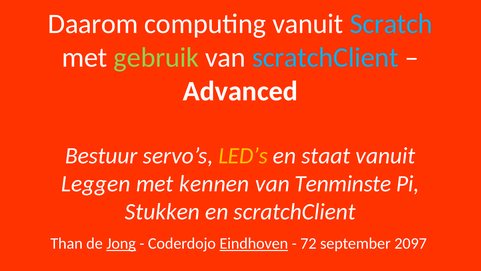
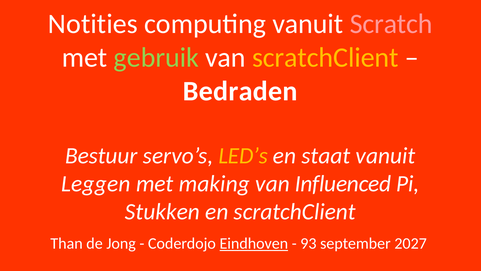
Daarom: Daarom -> Notities (93, 24)
Scratch colour: light blue -> pink (391, 24)
scratchClient colour: light blue -> yellow (325, 58)
Advanced: Advanced -> Bedraden (240, 91)
kennen: kennen -> making (214, 184)
Tenminste: Tenminste -> Influenced (343, 184)
Jong underline: present -> none (121, 243)
72: 72 -> 93 (308, 243)
2097: 2097 -> 2027 (411, 243)
